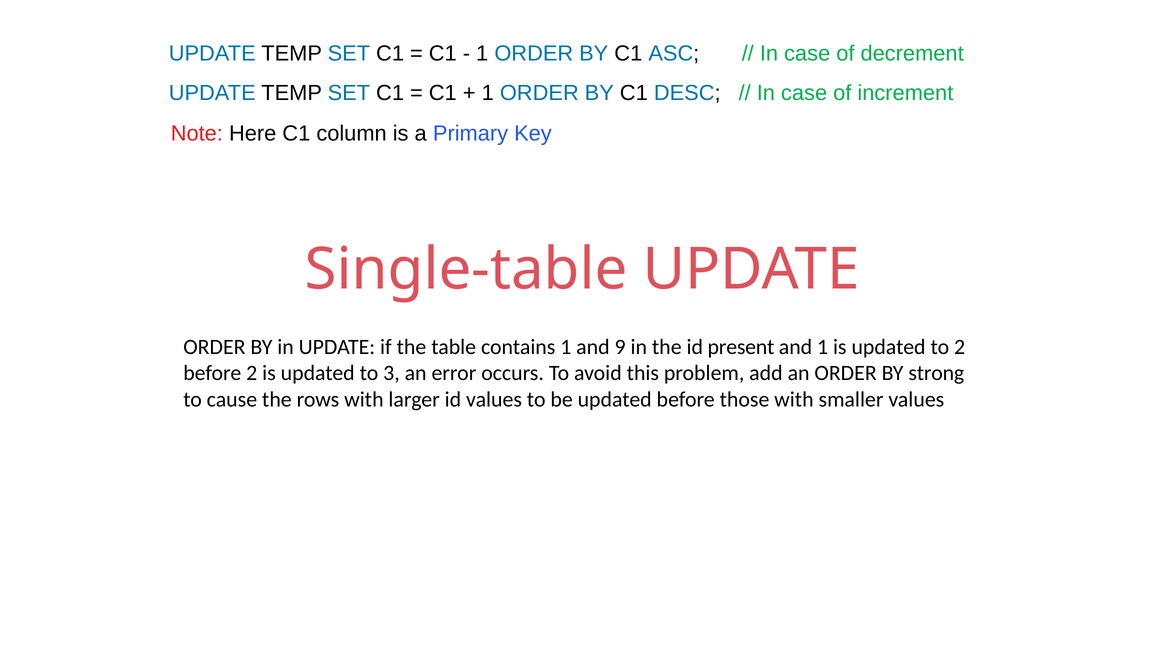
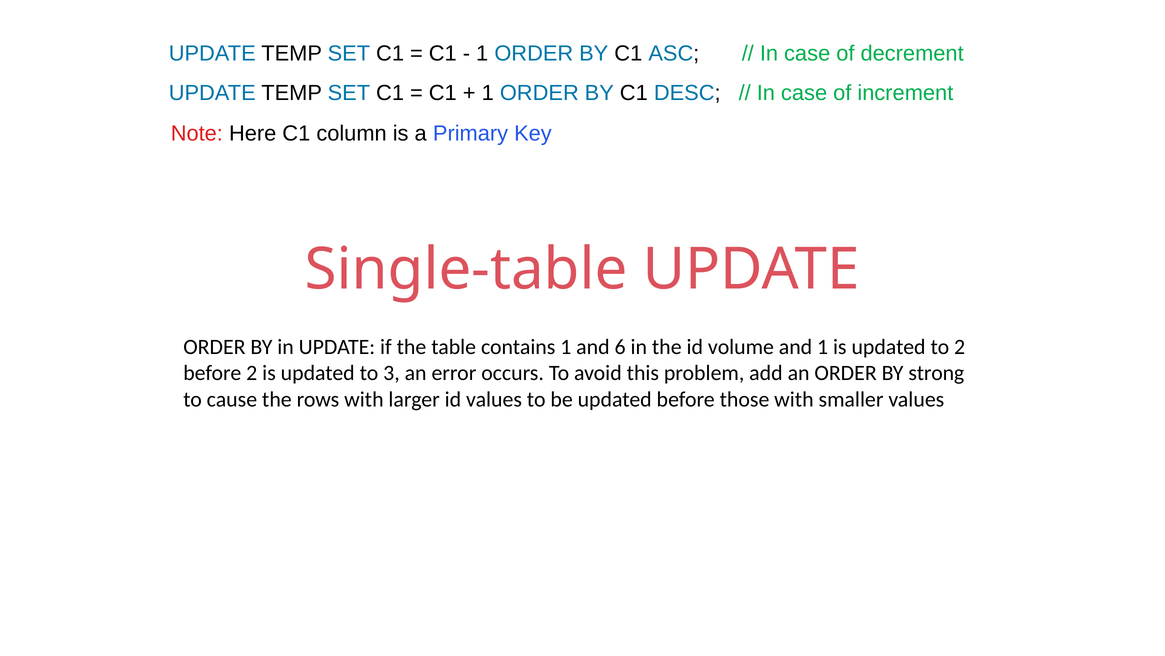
9: 9 -> 6 (620, 347)
present: present -> volume (741, 347)
